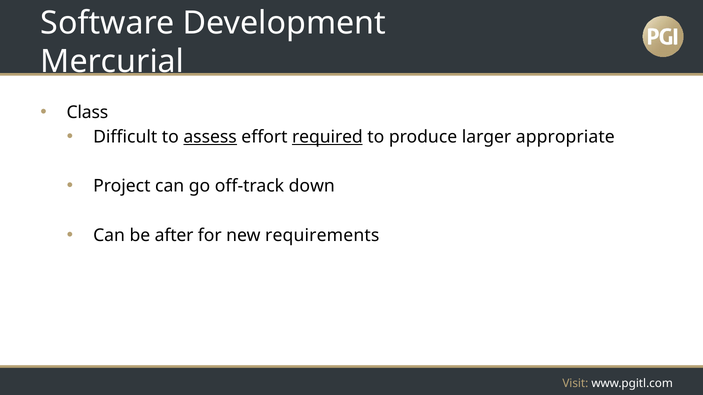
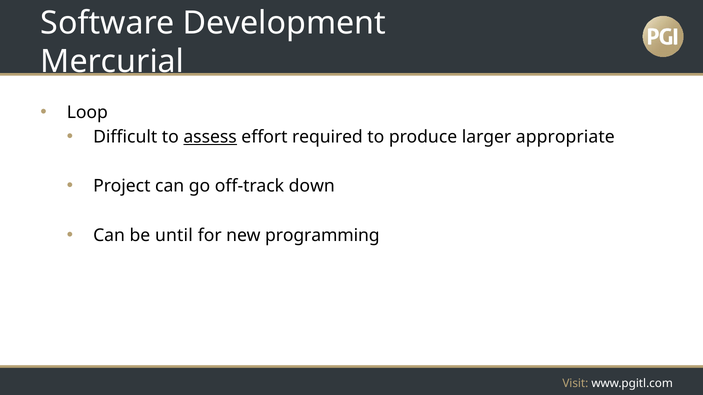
Class: Class -> Loop (87, 112)
required underline: present -> none (327, 137)
after: after -> until (174, 235)
requirements: requirements -> programming (322, 235)
